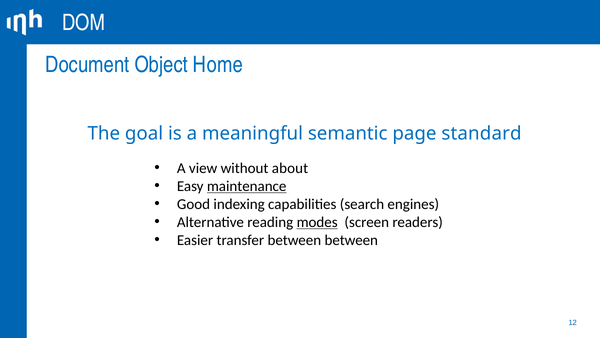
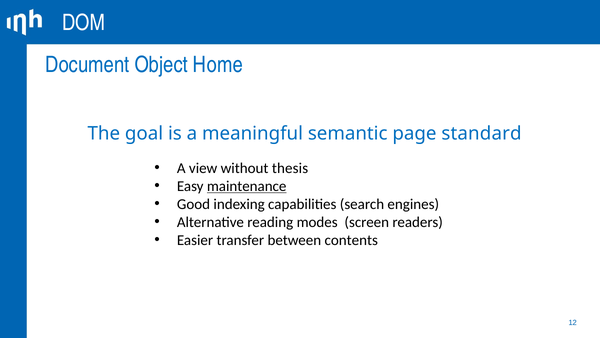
about: about -> thesis (290, 168)
modes underline: present -> none (317, 222)
between between: between -> contents (351, 240)
